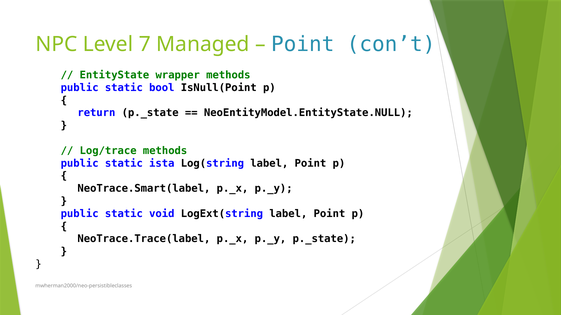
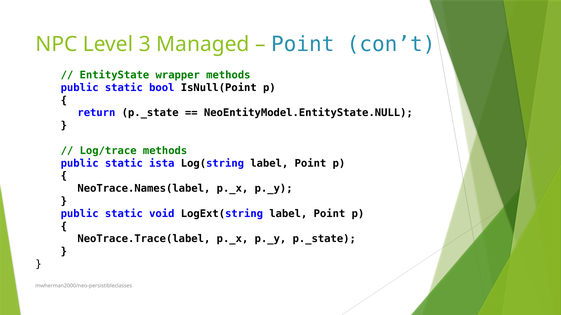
7: 7 -> 3 (145, 44)
NeoTrace.Smart(label: NeoTrace.Smart(label -> NeoTrace.Names(label (144, 189)
